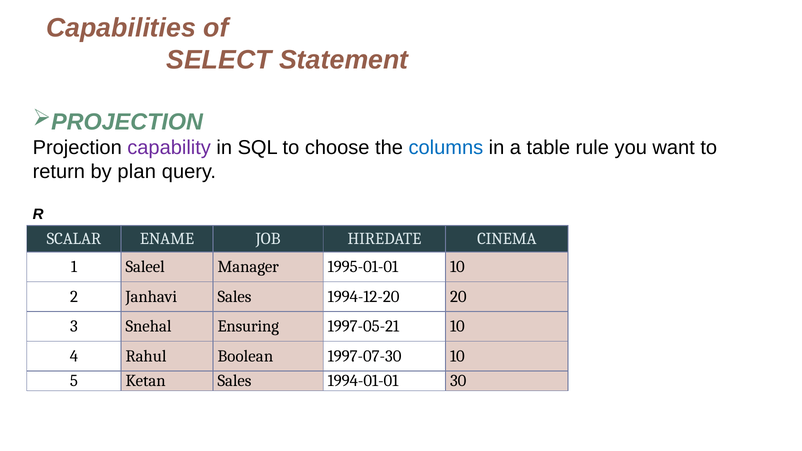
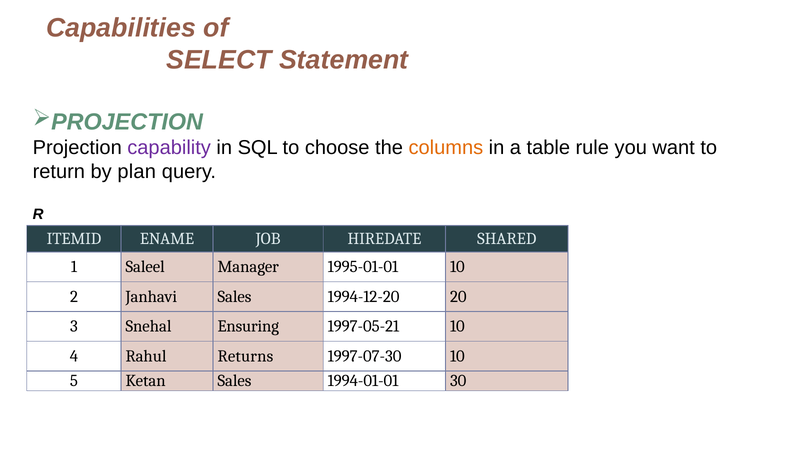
columns colour: blue -> orange (446, 148)
SCALAR: SCALAR -> ITEMID (74, 239)
CINEMA: CINEMA -> SHARED (507, 239)
Boolean: Boolean -> Returns (245, 356)
